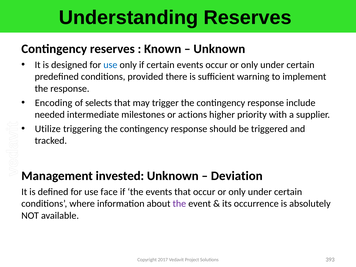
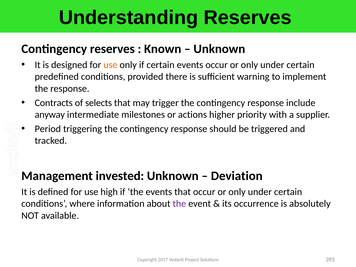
use colour: blue -> orange (110, 65)
Encoding: Encoding -> Contracts (54, 103)
needed: needed -> anyway (50, 115)
Utilize: Utilize -> Period (48, 129)
face: face -> high (109, 192)
